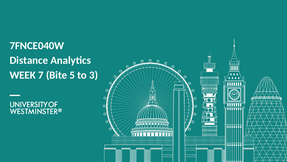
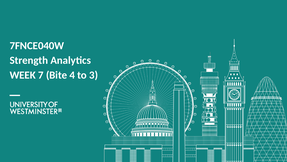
Distance: Distance -> Strength (29, 60)
5: 5 -> 4 (72, 75)
